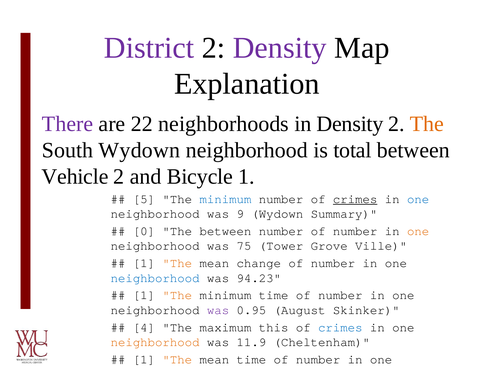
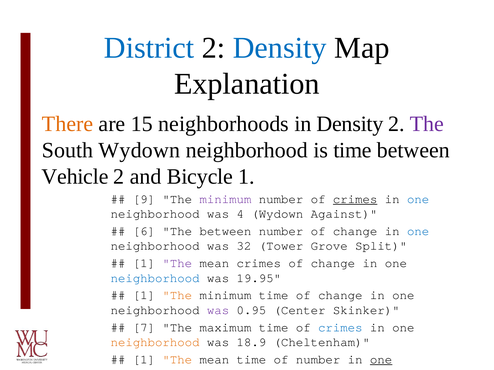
District colour: purple -> blue (149, 48)
Density colour: purple -> blue (280, 48)
There colour: purple -> orange (68, 124)
22: 22 -> 15 (142, 124)
The colour: orange -> purple (427, 124)
is total: total -> time (352, 151)
5: 5 -> 9 (144, 199)
minimum colour: blue -> purple (225, 199)
9: 9 -> 4 (240, 214)
Summary: Summary -> Against (344, 214)
0: 0 -> 6 (144, 231)
number of number: number -> change (355, 231)
one colour: orange -> blue (418, 231)
75: 75 -> 32 (244, 246)
Ville: Ville -> Split (381, 246)
The colour: orange -> purple (177, 264)
mean change: change -> crimes (259, 264)
number: number -> change (333, 264)
94.23: 94.23 -> 19.95 (259, 278)
number: number -> change (340, 296)
August: August -> Center (300, 310)
4: 4 -> 7 (144, 328)
maximum this: this -> time (274, 328)
11.9: 11.9 -> 18.9 (251, 343)
one underline: none -> present (381, 360)
